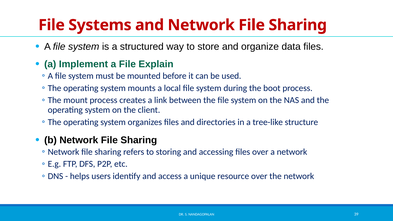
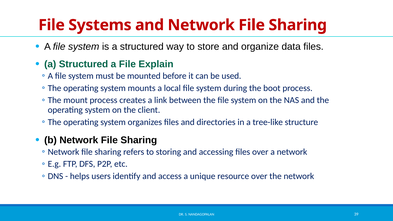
Implement: Implement -> Structured (83, 64)
